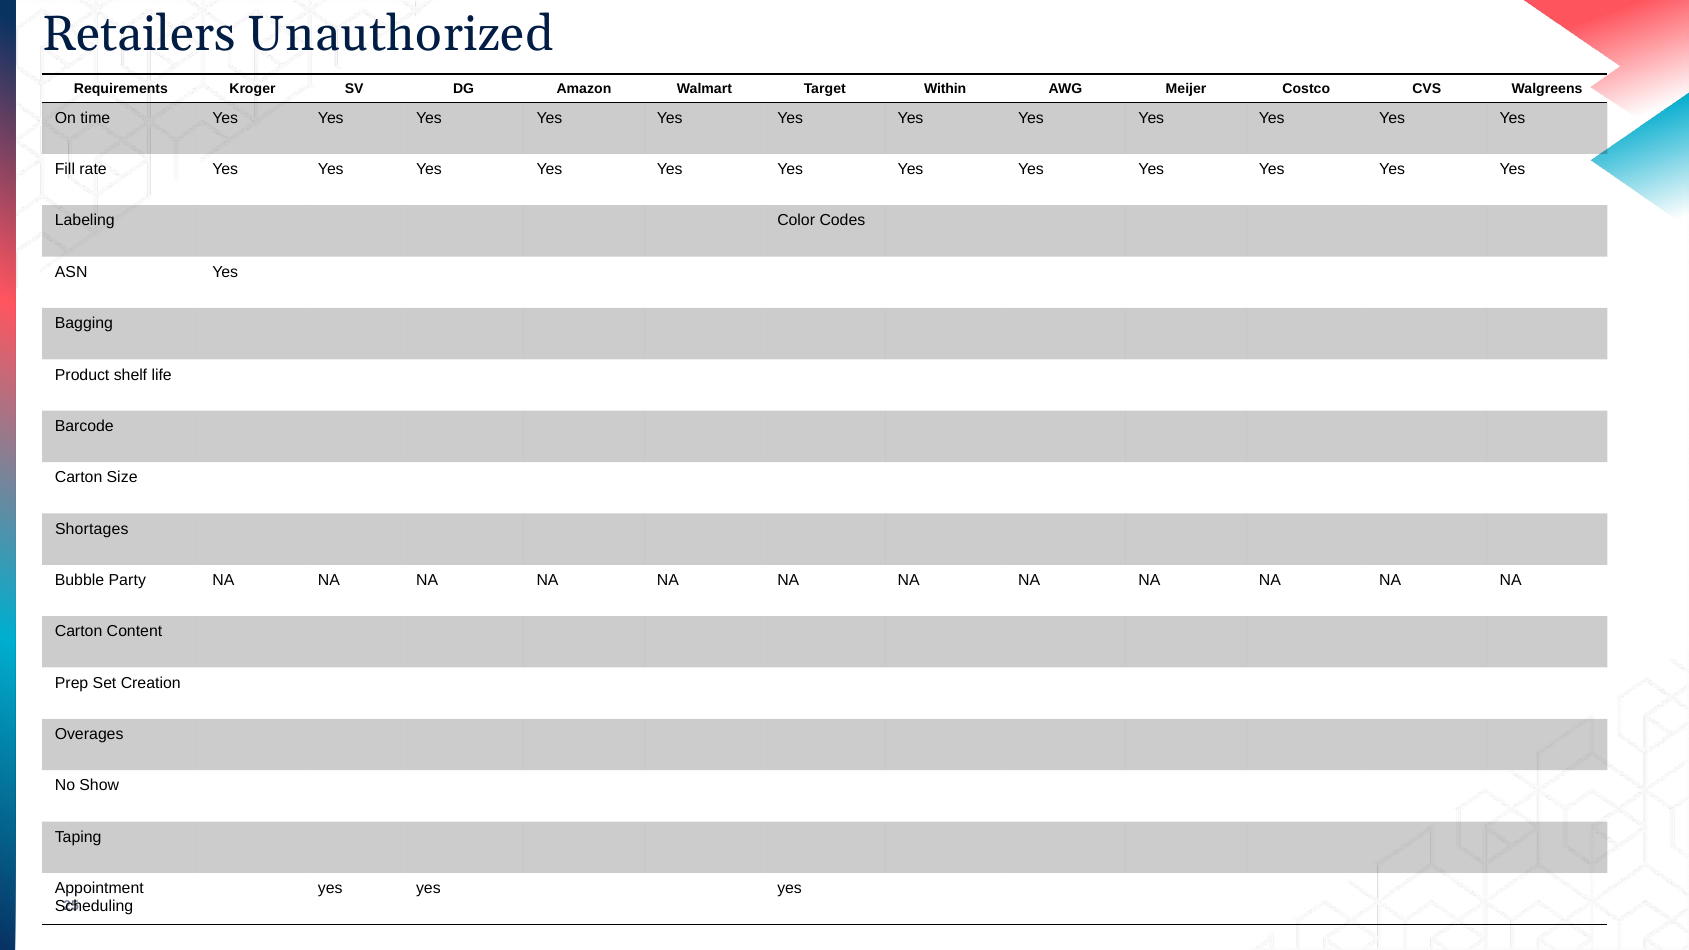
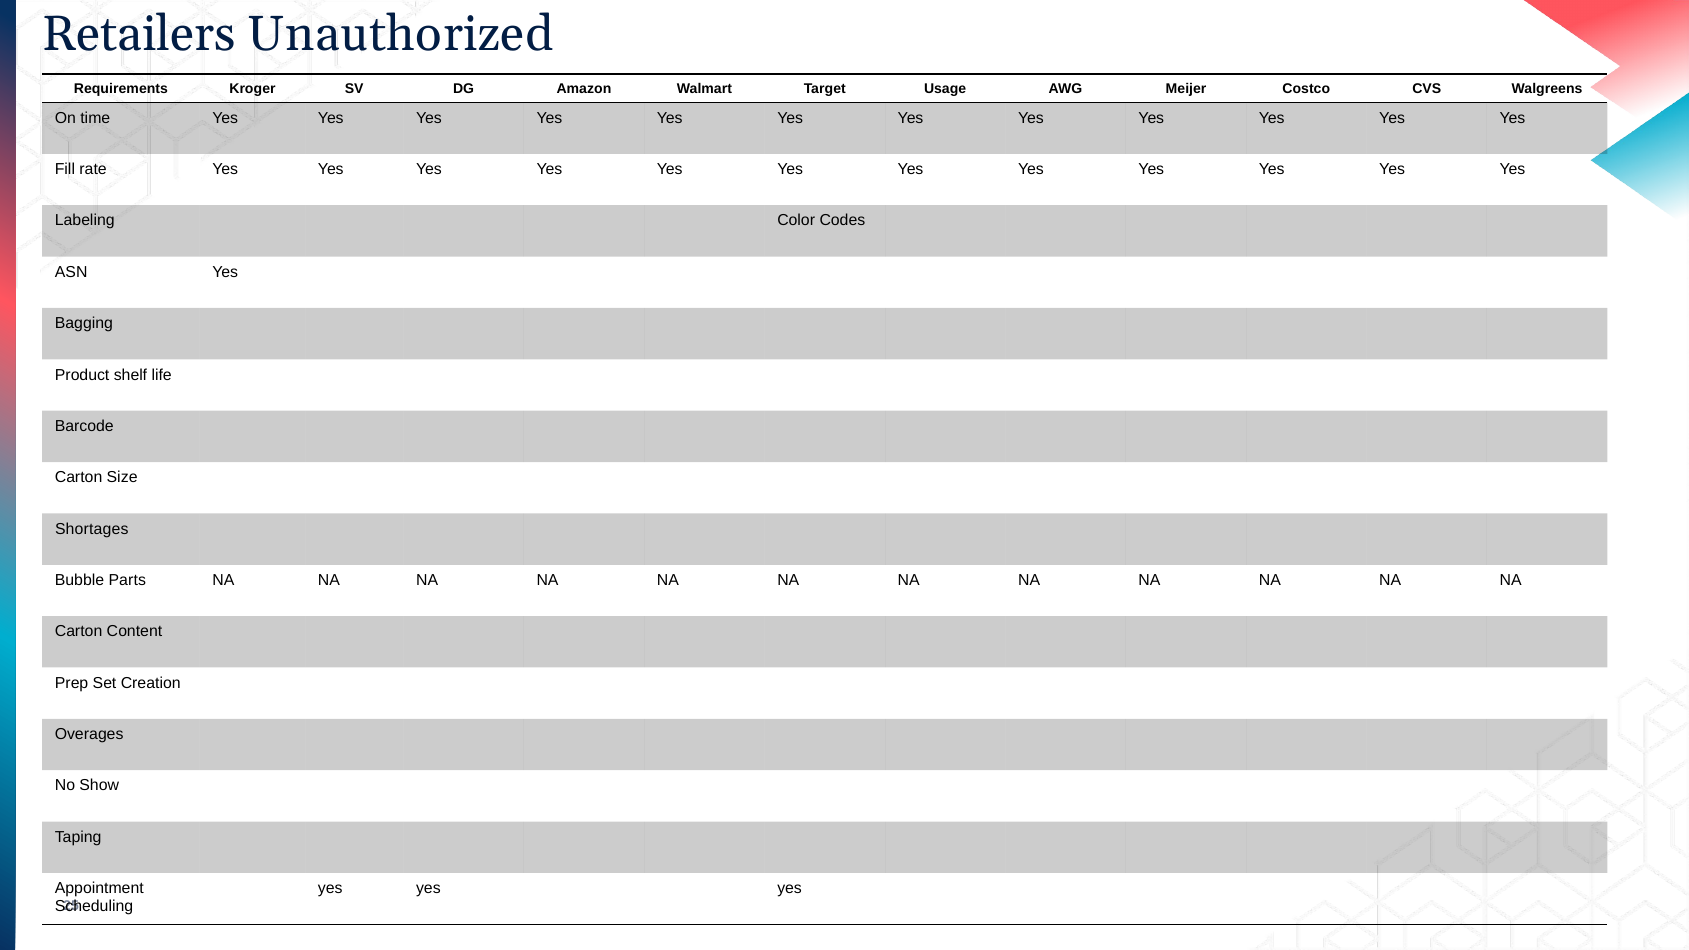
Within: Within -> Usage (945, 88)
Party: Party -> Parts (127, 580)
